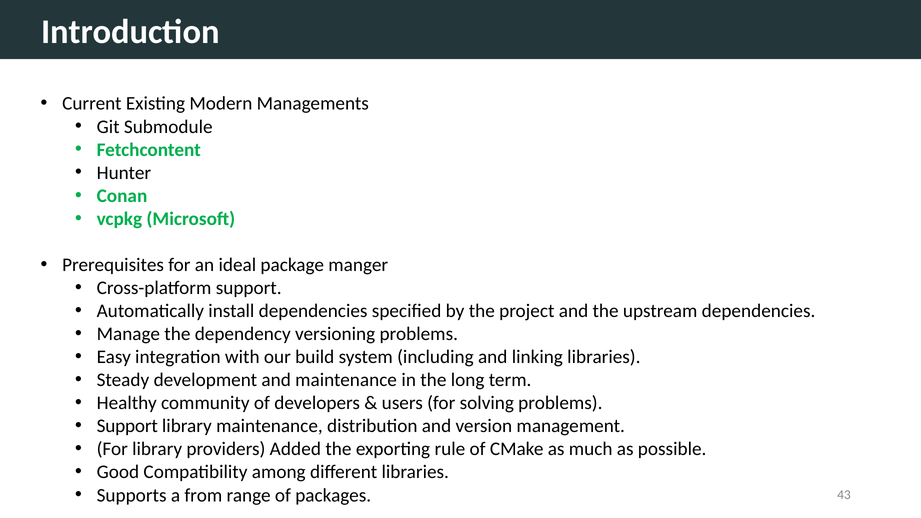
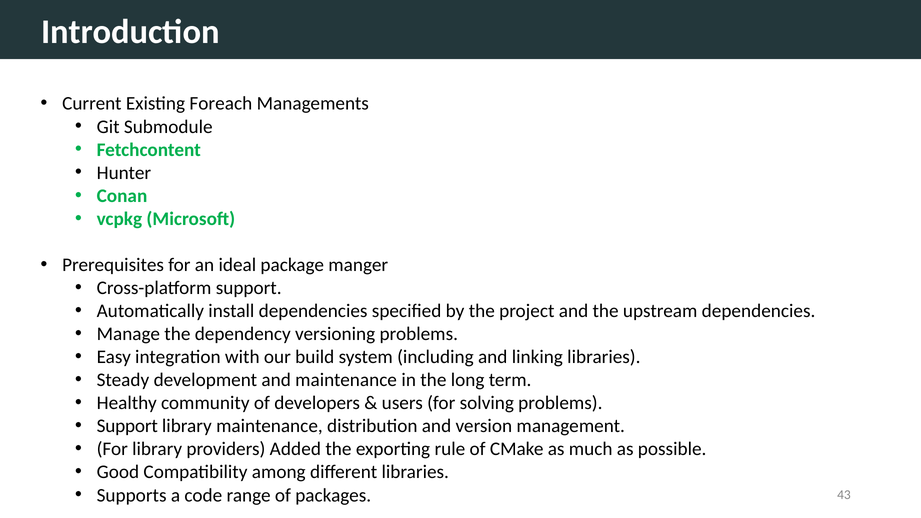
Modern: Modern -> Foreach (221, 104)
from: from -> code (203, 495)
